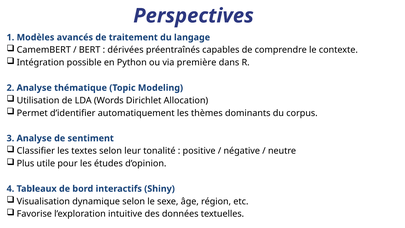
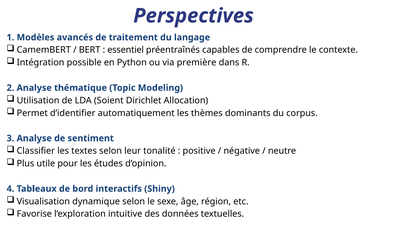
dérivées: dérivées -> essentiel (126, 50)
Words: Words -> Soient (109, 100)
